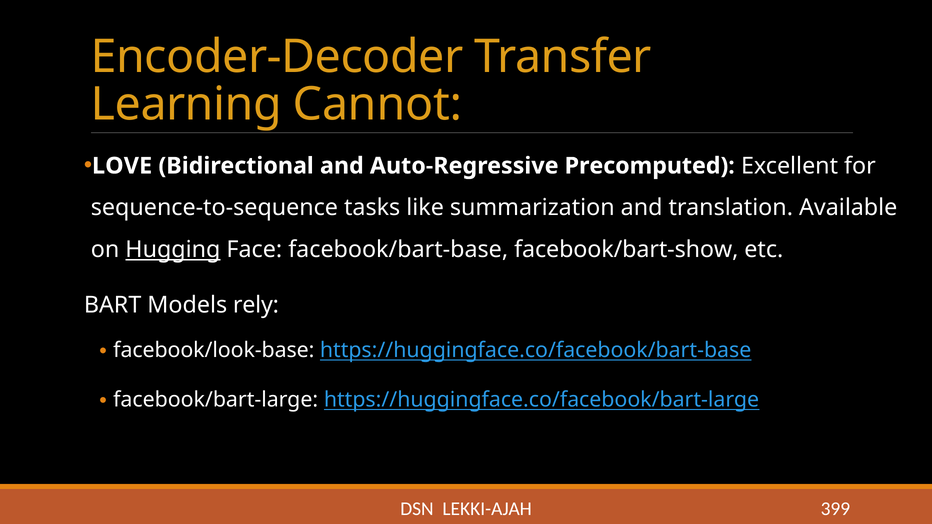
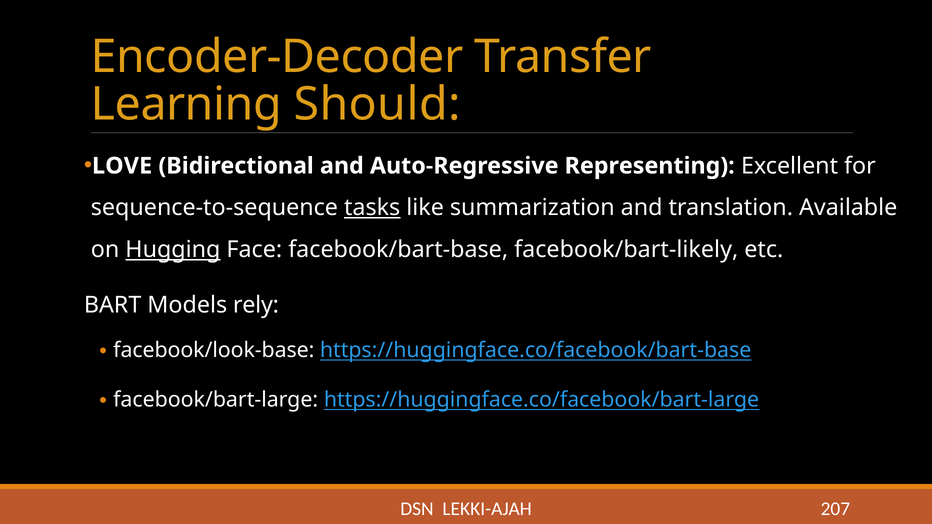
Cannot: Cannot -> Should (377, 104)
Precomputed: Precomputed -> Representing (650, 166)
tasks underline: none -> present (372, 208)
facebook/bart-show: facebook/bart-show -> facebook/bart-likely (626, 250)
399: 399 -> 207 (835, 509)
